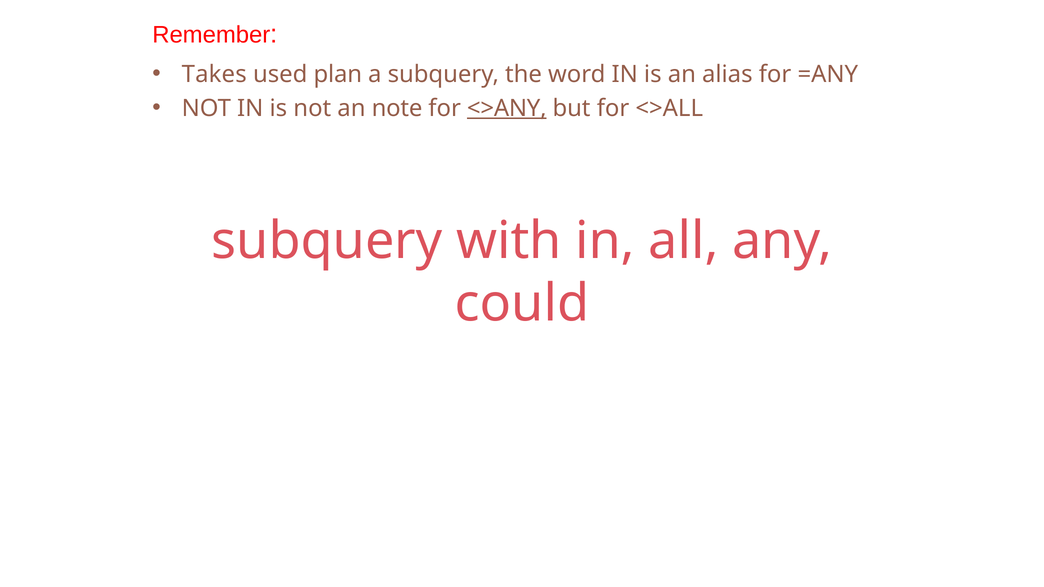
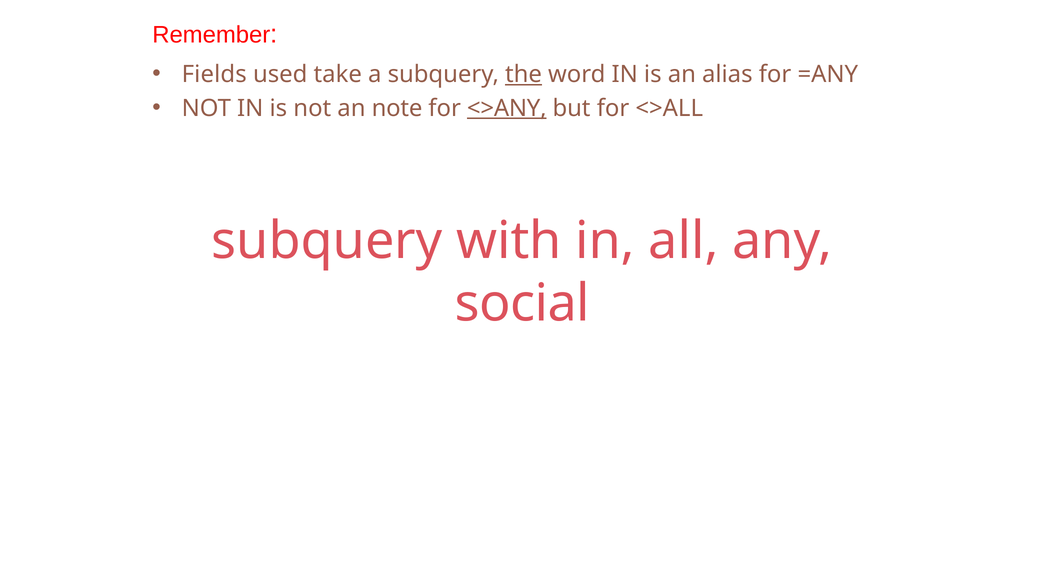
Takes: Takes -> Fields (214, 74)
plan: plan -> take (338, 74)
the underline: none -> present (523, 74)
could: could -> social (522, 304)
